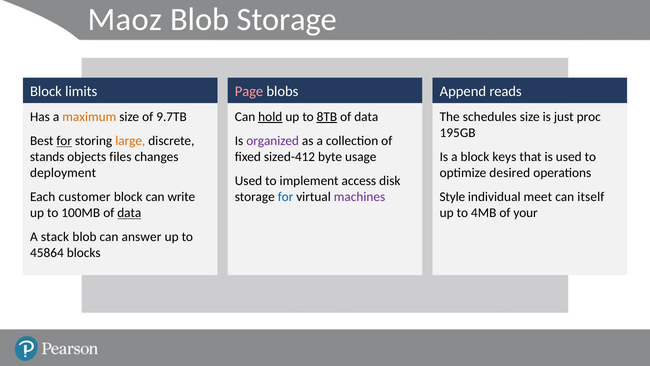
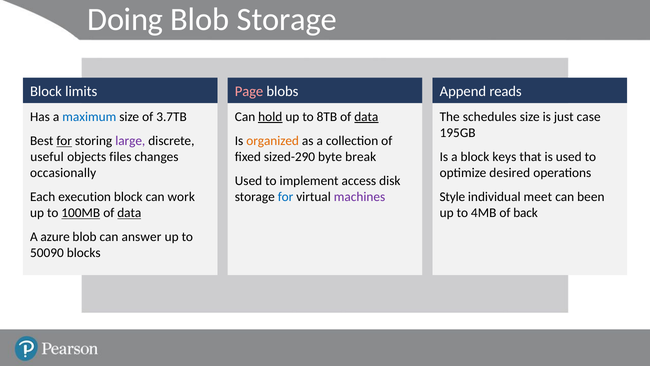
Maoz: Maoz -> Doing (125, 19)
maximum colour: orange -> blue (89, 117)
9.7TB: 9.7TB -> 3.7TB (172, 117)
8TB underline: present -> none (327, 117)
data underline: none -> present (366, 117)
proc: proc -> case (589, 117)
large colour: orange -> purple (130, 141)
organized colour: purple -> orange (273, 141)
stands: stands -> useful (47, 157)
sized-412: sized-412 -> sized-290 (289, 157)
usage: usage -> break (361, 157)
deployment: deployment -> occasionally (63, 173)
customer: customer -> execution (85, 197)
write: write -> work (181, 197)
itself: itself -> been (591, 197)
100MB underline: none -> present (81, 213)
your: your -> back (526, 213)
stack: stack -> azure (55, 237)
45864: 45864 -> 50090 (47, 253)
